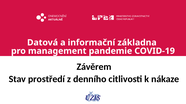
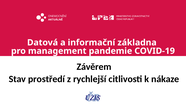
denního: denního -> rychlejší (90, 80)
